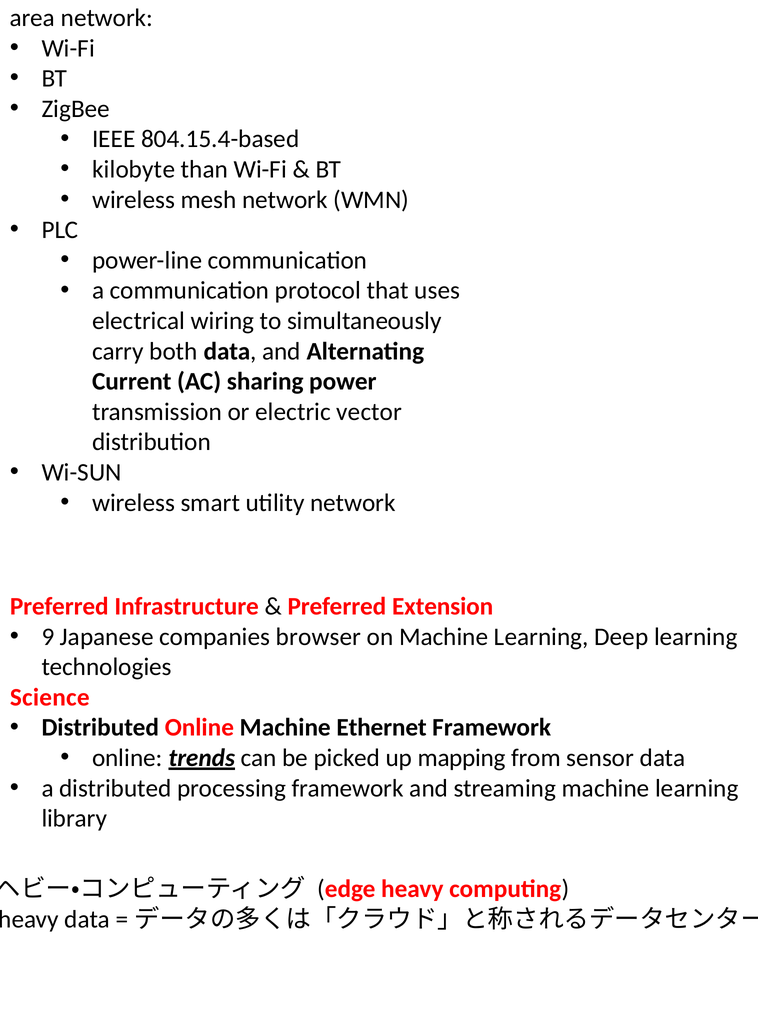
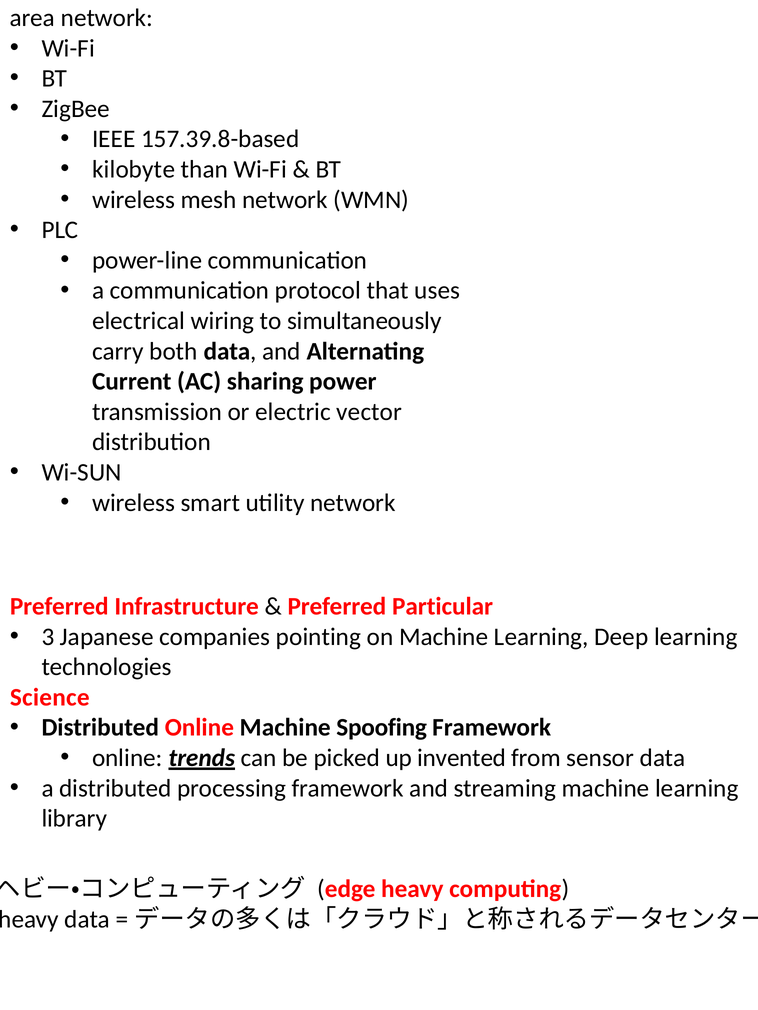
804.15.4-based: 804.15.4-based -> 157.39.8-based (220, 139)
Extension: Extension -> Particular (443, 607)
9: 9 -> 3 (48, 637)
browser: browser -> pointing (318, 637)
Ethernet: Ethernet -> Spoofing (382, 728)
mapping: mapping -> invented (462, 758)
